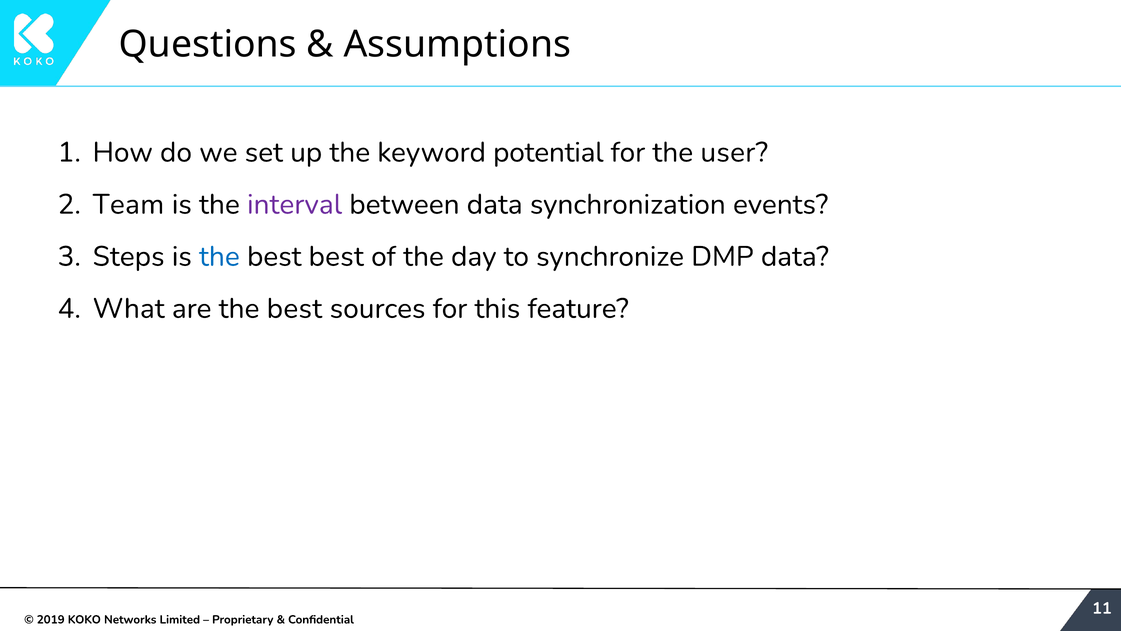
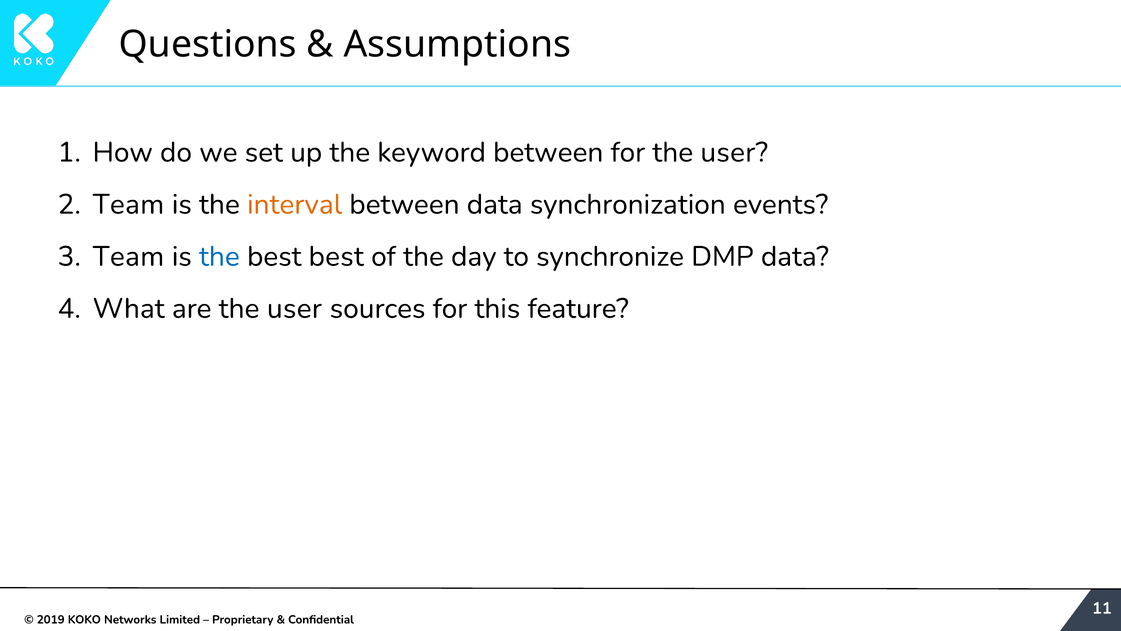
keyword potential: potential -> between (548, 152)
interval colour: purple -> orange (295, 204)
Steps: Steps -> Team (128, 256)
are the best: best -> user (294, 308)
